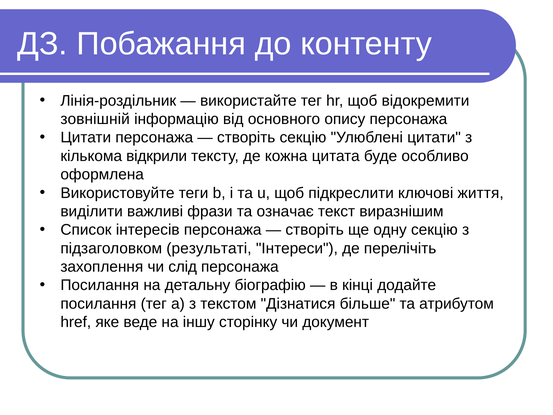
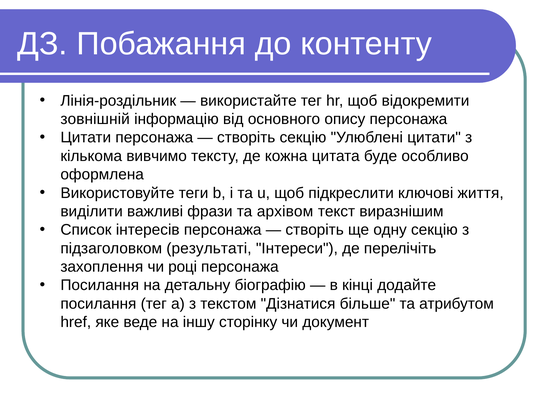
відкрили: відкрили -> вивчимо (157, 156)
означає: означає -> архівом (285, 211)
слід: слід -> році (183, 267)
